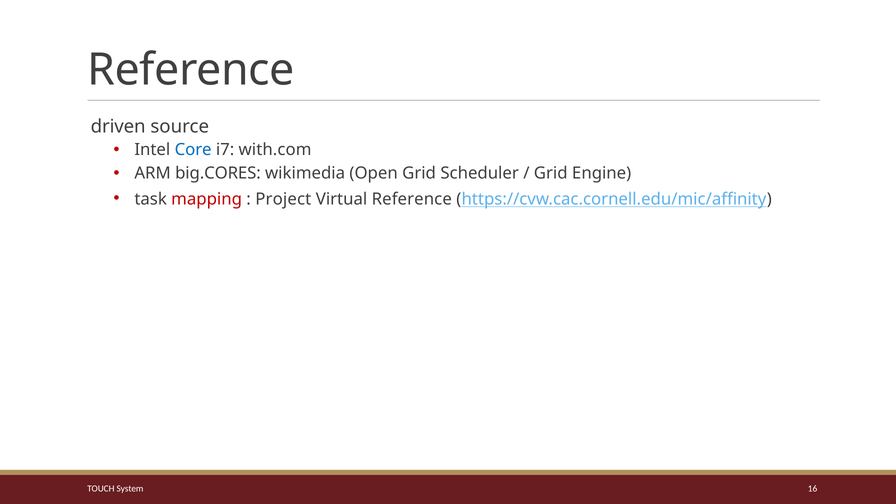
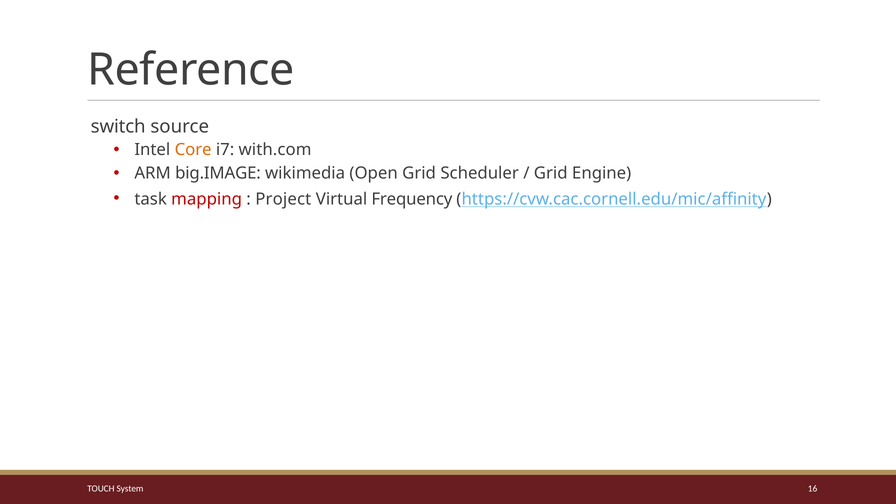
driven: driven -> switch (118, 127)
Core colour: blue -> orange (193, 150)
big.CORES: big.CORES -> big.IMAGE (218, 173)
Virtual Reference: Reference -> Frequency (412, 199)
